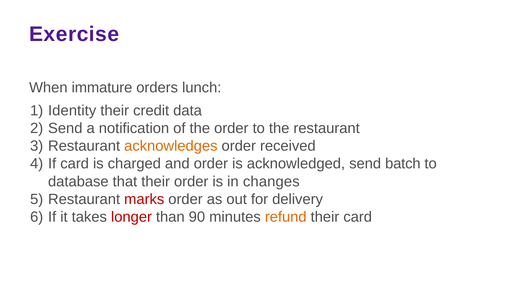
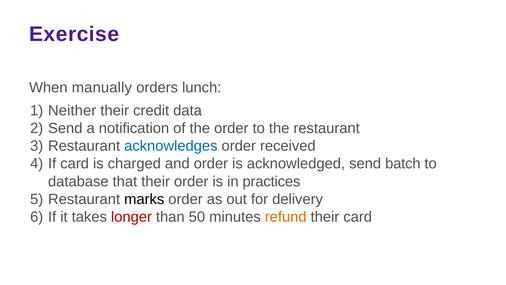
immature: immature -> manually (102, 87)
Identity: Identity -> Neither (72, 110)
acknowledges colour: orange -> blue (171, 146)
changes: changes -> practices (271, 181)
marks colour: red -> black (144, 199)
90: 90 -> 50 (197, 217)
